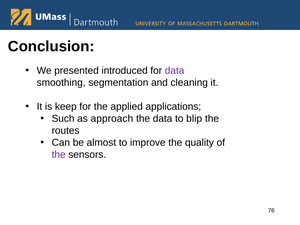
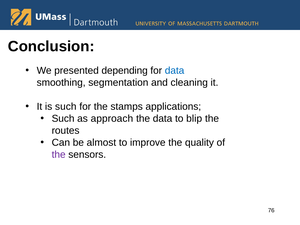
introduced: introduced -> depending (125, 71)
data colour: purple -> blue (175, 71)
is keep: keep -> such (66, 107)
applied: applied -> stamps (127, 107)
